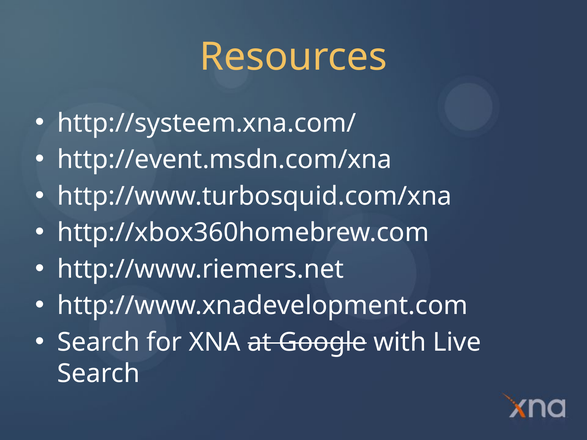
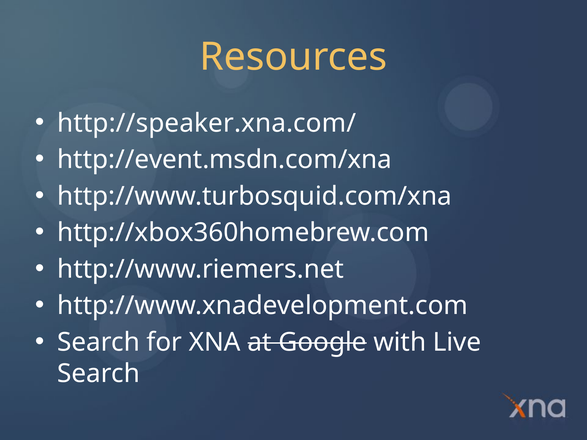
http://systeem.xna.com/: http://systeem.xna.com/ -> http://speaker.xna.com/ (207, 123)
